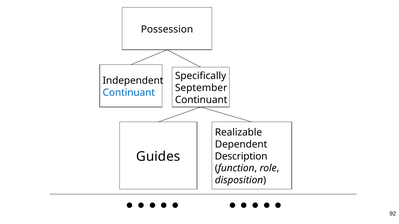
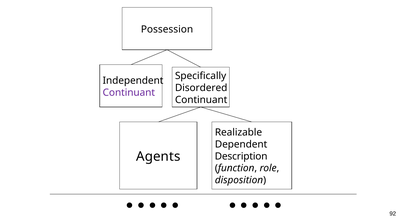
September: September -> Disordered (201, 88)
Continuant colour: blue -> purple (129, 93)
Guides: Guides -> Agents (158, 157)
